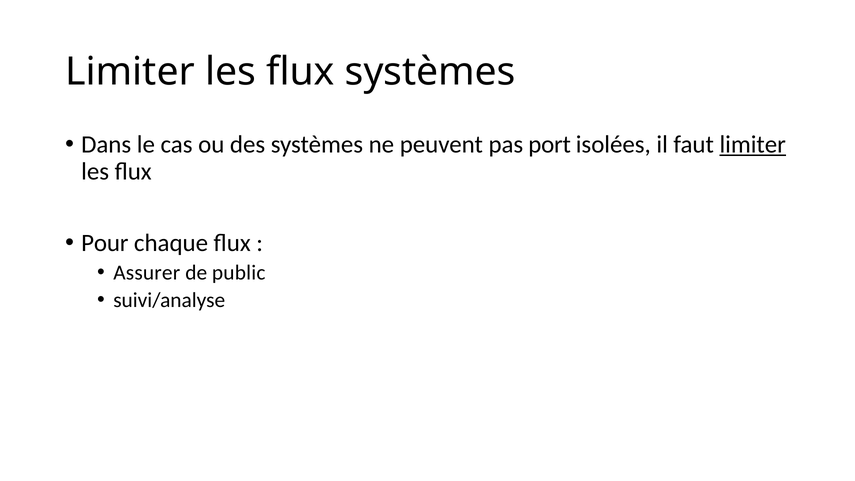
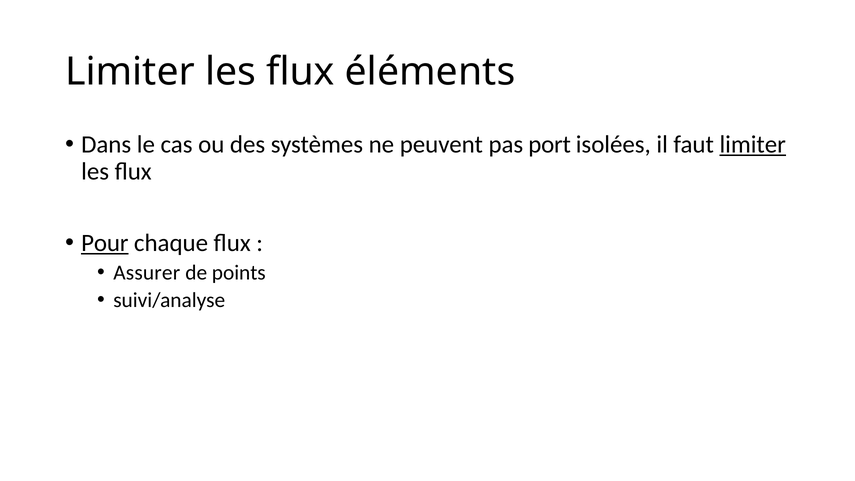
flux systèmes: systèmes -> éléments (430, 72)
Pour underline: none -> present (105, 243)
public: public -> points (239, 273)
